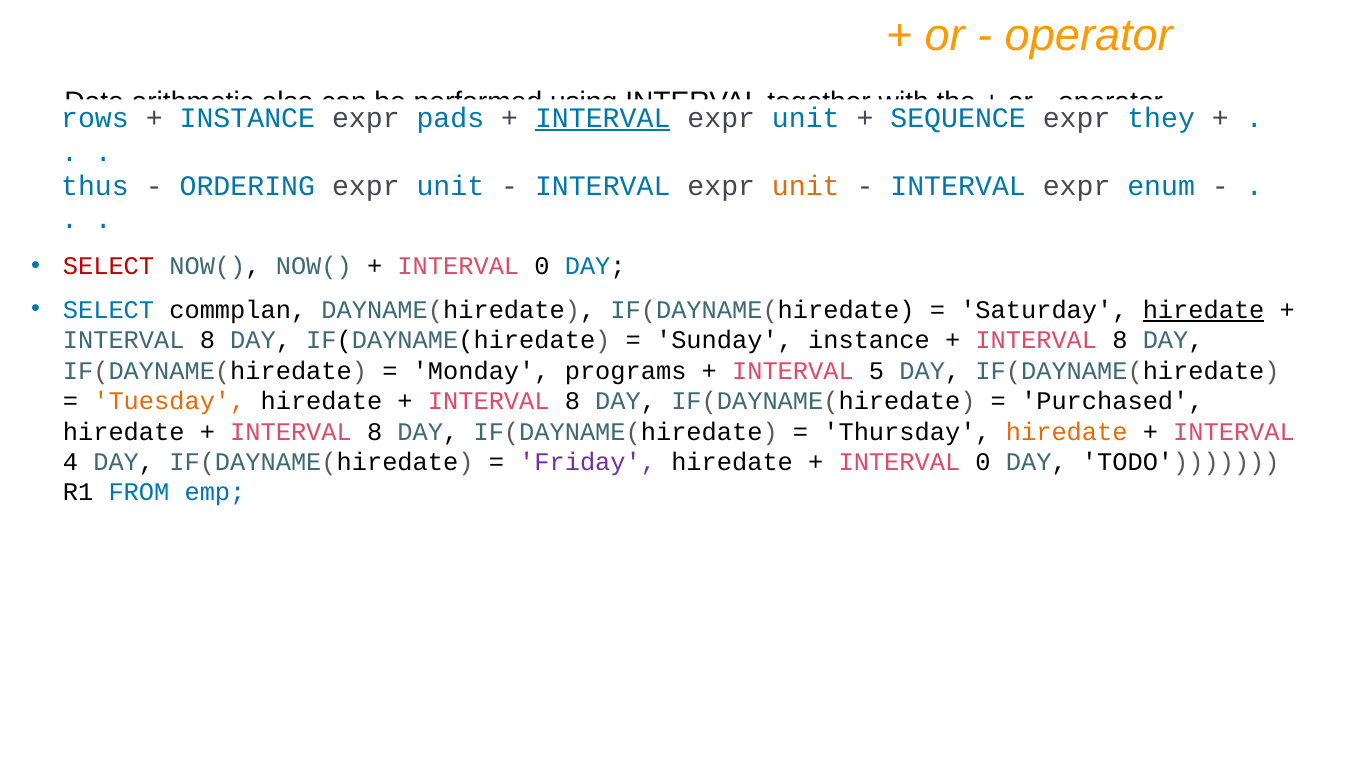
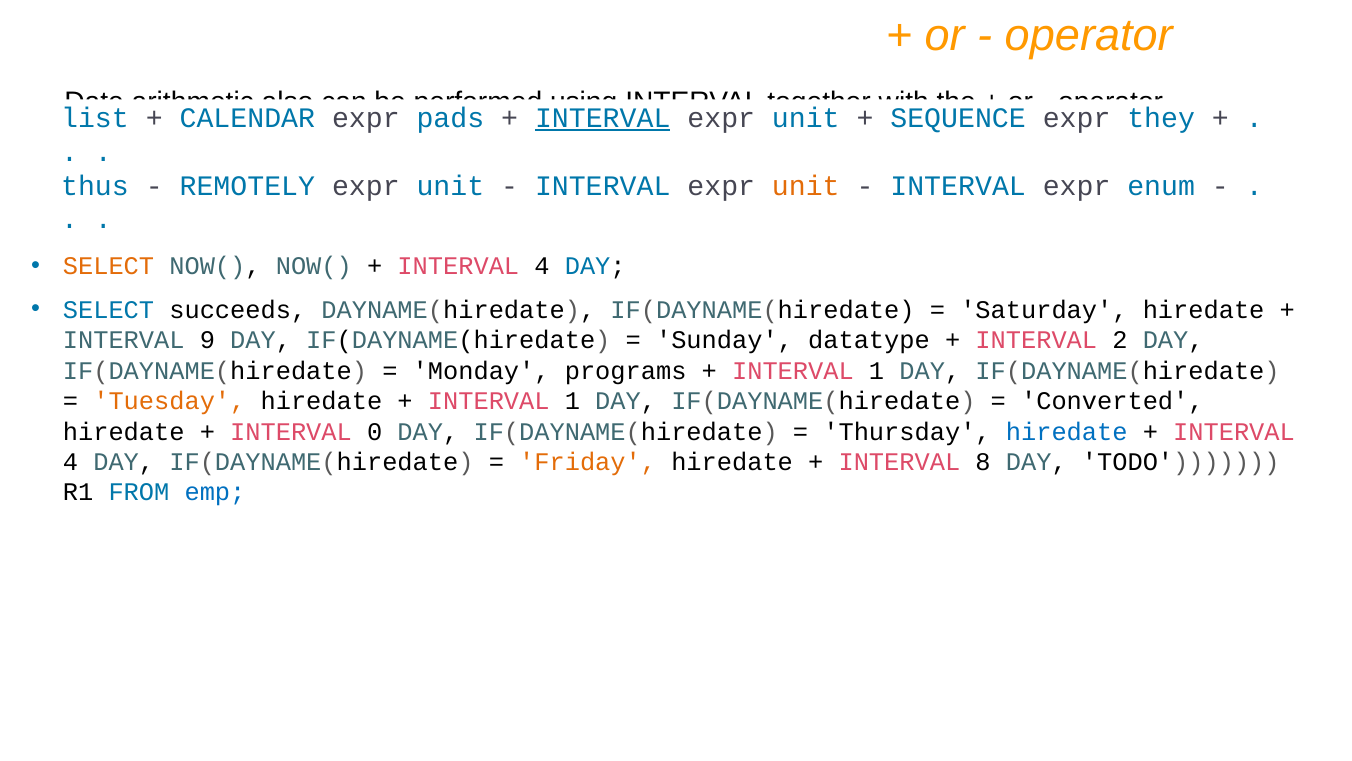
rows: rows -> list (95, 118)
INSTANCE: INSTANCE -> CALENDAR (247, 118)
ORDERING: ORDERING -> REMOTELY (247, 186)
SELECT colour: red -> orange (109, 266)
0: 0 -> 4 (542, 266)
commplan: commplan -> succeeds (238, 310)
hiredate underline: present -> none (1204, 310)
8: 8 -> 9 (207, 340)
Sunday instance: instance -> datatype (869, 340)
8: 8 -> 2 (1120, 340)
5: 5 -> 1 (877, 371)
8: 8 -> 1 (572, 401)
Purchased: Purchased -> Converted (1112, 401)
8: 8 -> 0 (375, 431)
hiredate colour: orange -> blue (1067, 431)
Friday colour: purple -> orange (588, 462)
0: 0 -> 8 (983, 462)
